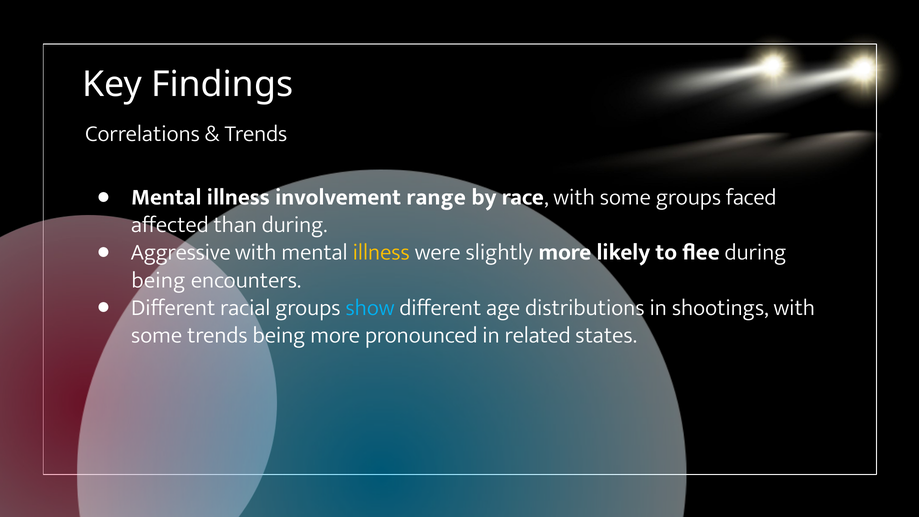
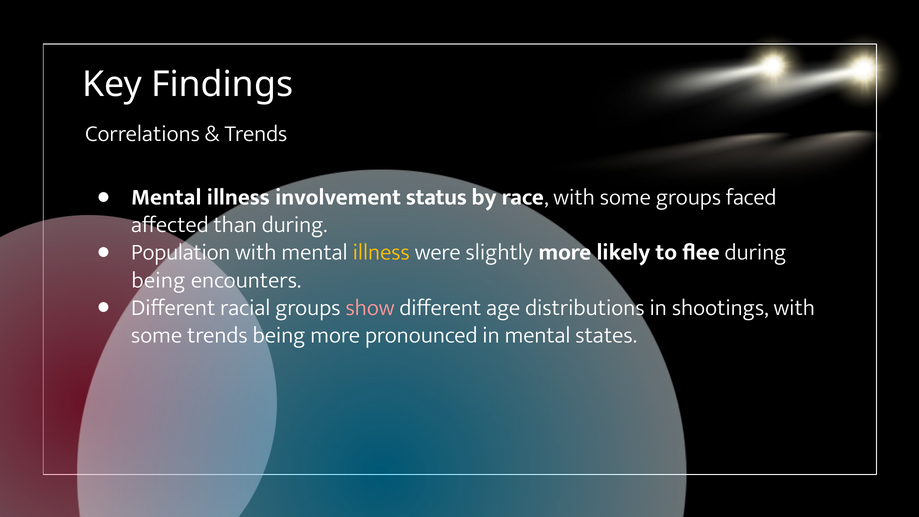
range: range -> status (436, 197)
Aggressive: Aggressive -> Population (181, 252)
show colour: light blue -> pink (370, 307)
in related: related -> mental (538, 335)
